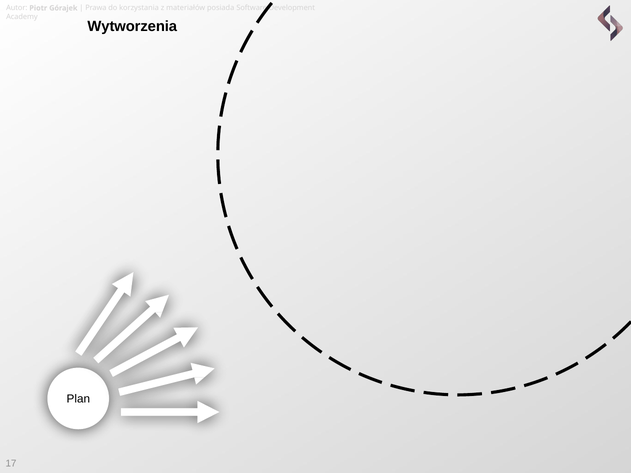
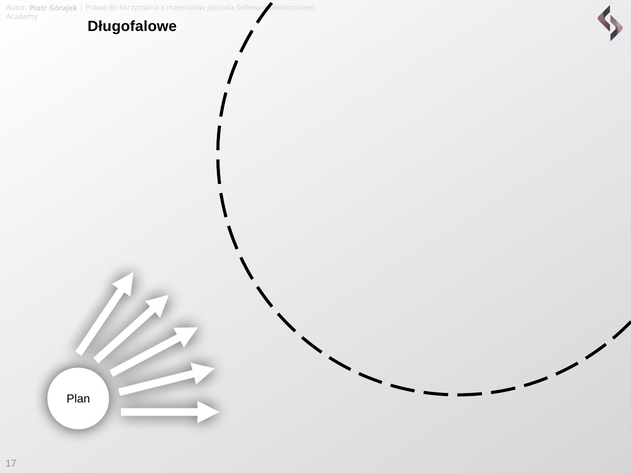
Wytworzenia: Wytworzenia -> Długofalowe (132, 27)
